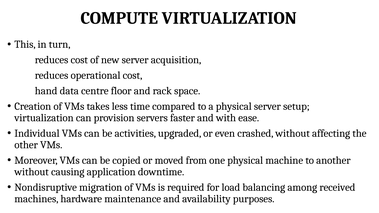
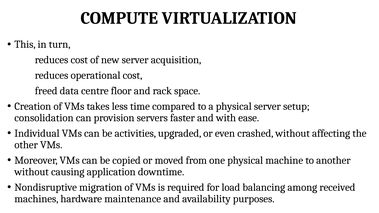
hand: hand -> freed (46, 91)
virtualization: virtualization -> consolidation (44, 118)
